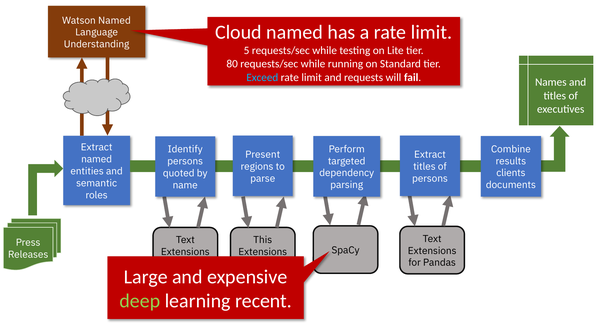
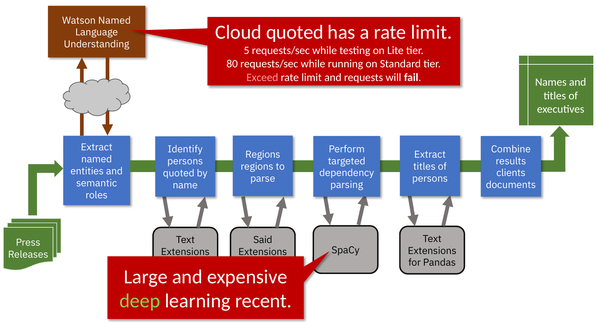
Cloud named: named -> quoted (295, 32)
Exceed colour: light blue -> pink (262, 77)
Present: Present -> Regions (263, 155)
This: This -> Said (263, 240)
